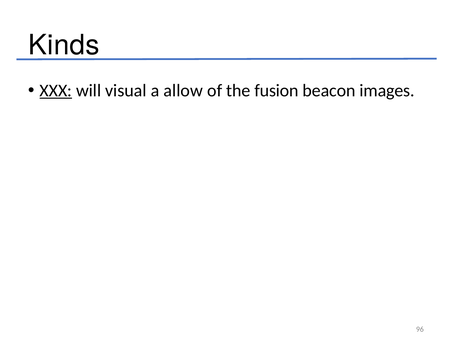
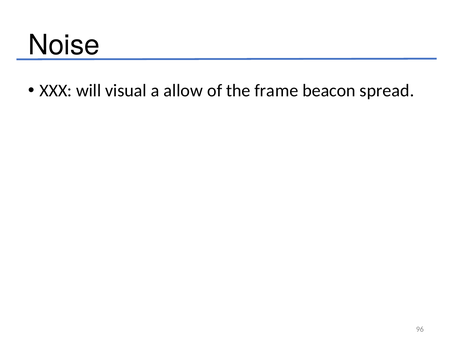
Kinds: Kinds -> Noise (64, 45)
XXX underline: present -> none (56, 91)
fusion: fusion -> frame (276, 91)
images: images -> spread (387, 91)
